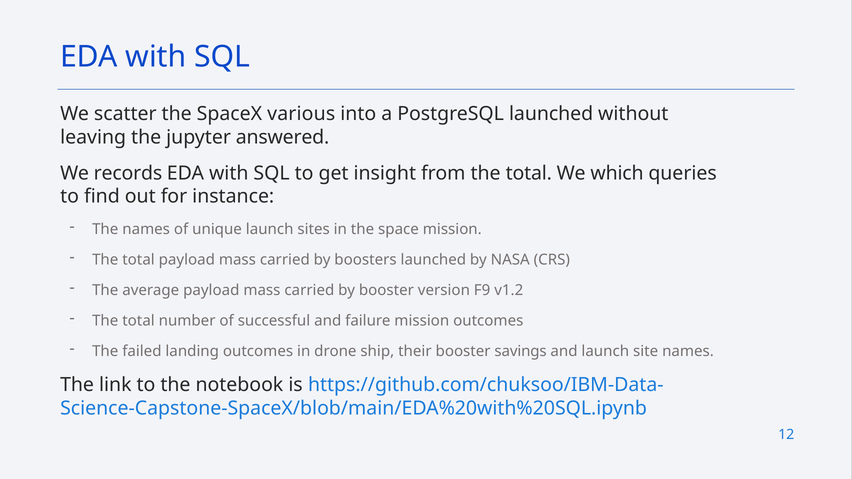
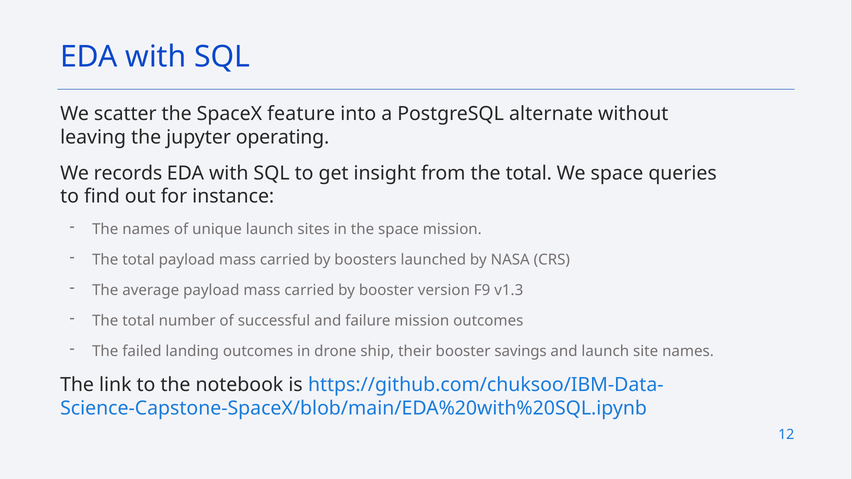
various: various -> feature (301, 114)
PostgreSQL launched: launched -> alternate (551, 114)
answered: answered -> operating (283, 137)
We which: which -> space (617, 173)
v1.2: v1.2 -> v1.3 (509, 291)
